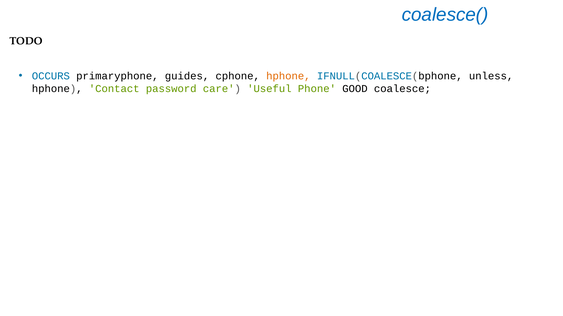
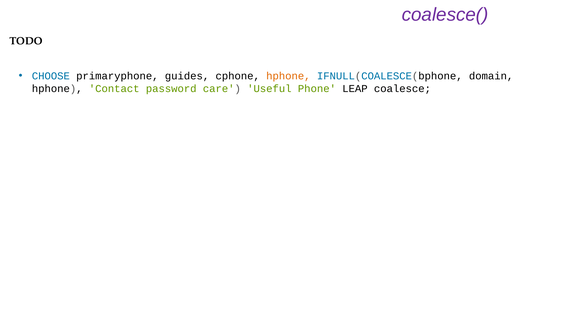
coalesce( colour: blue -> purple (445, 15)
OCCURS: OCCURS -> CHOOSE (51, 76)
unless: unless -> domain (491, 76)
GOOD: GOOD -> LEAP (355, 89)
